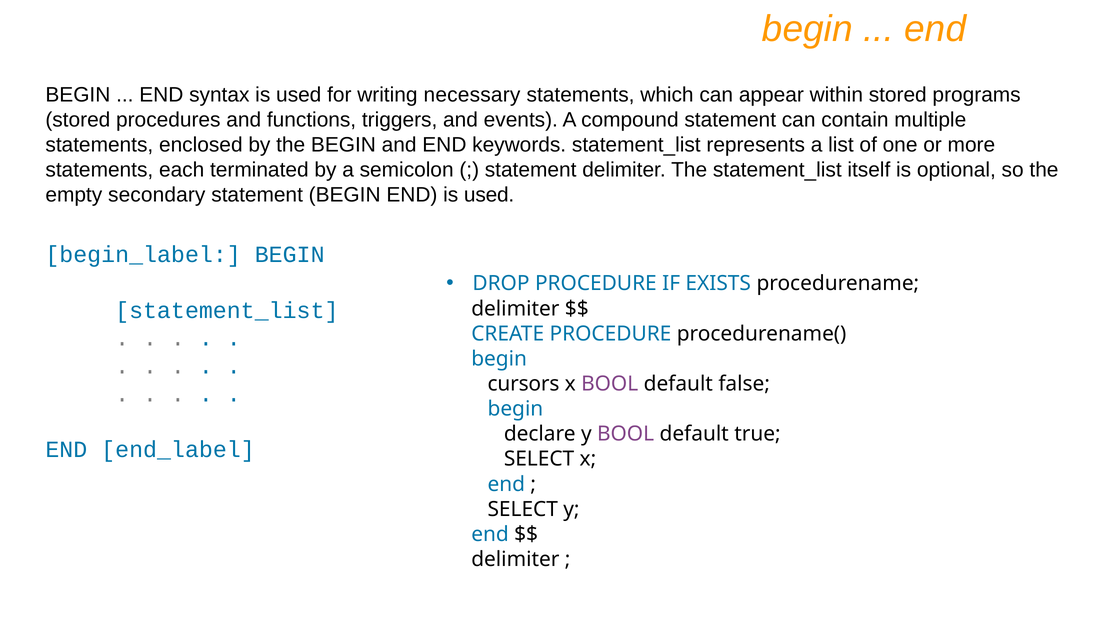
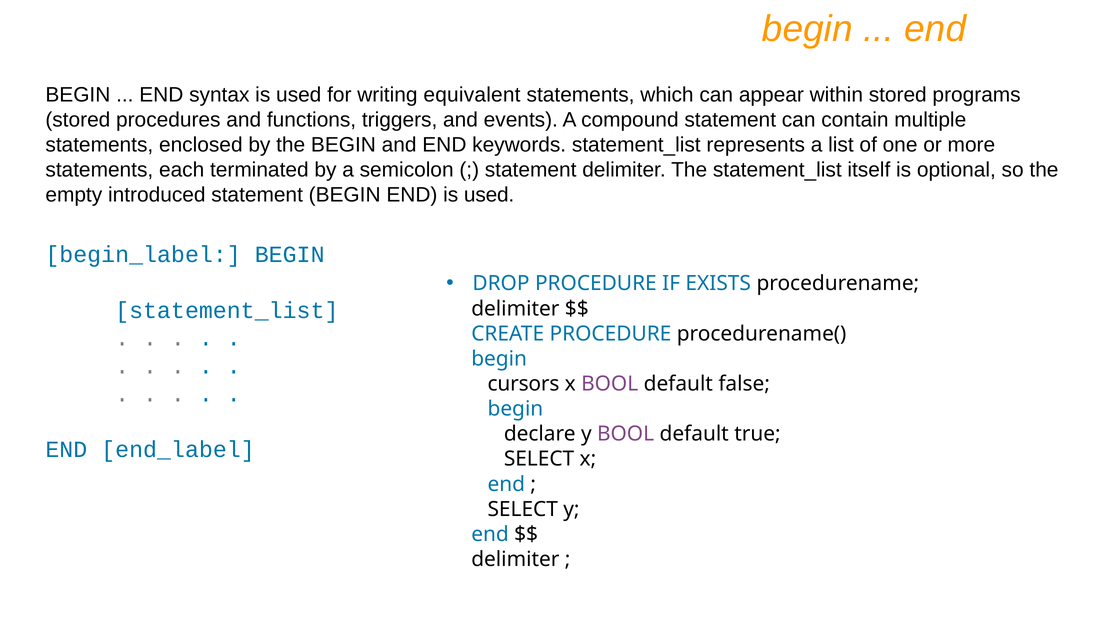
necessary: necessary -> equivalent (472, 95)
secondary: secondary -> introduced (157, 195)
